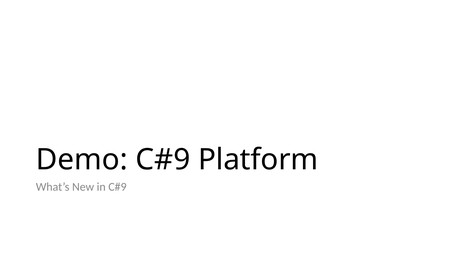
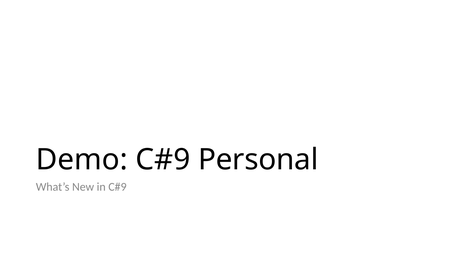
Platform: Platform -> Personal (258, 159)
